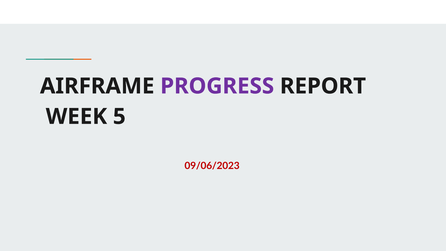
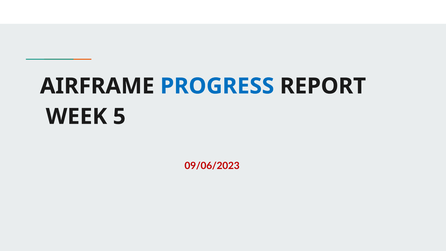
PROGRESS colour: purple -> blue (217, 86)
